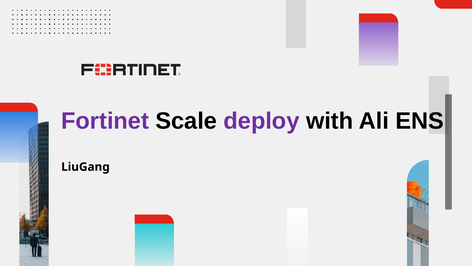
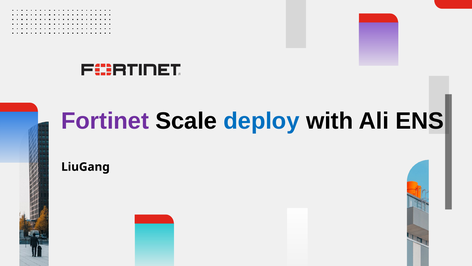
deploy colour: purple -> blue (262, 121)
